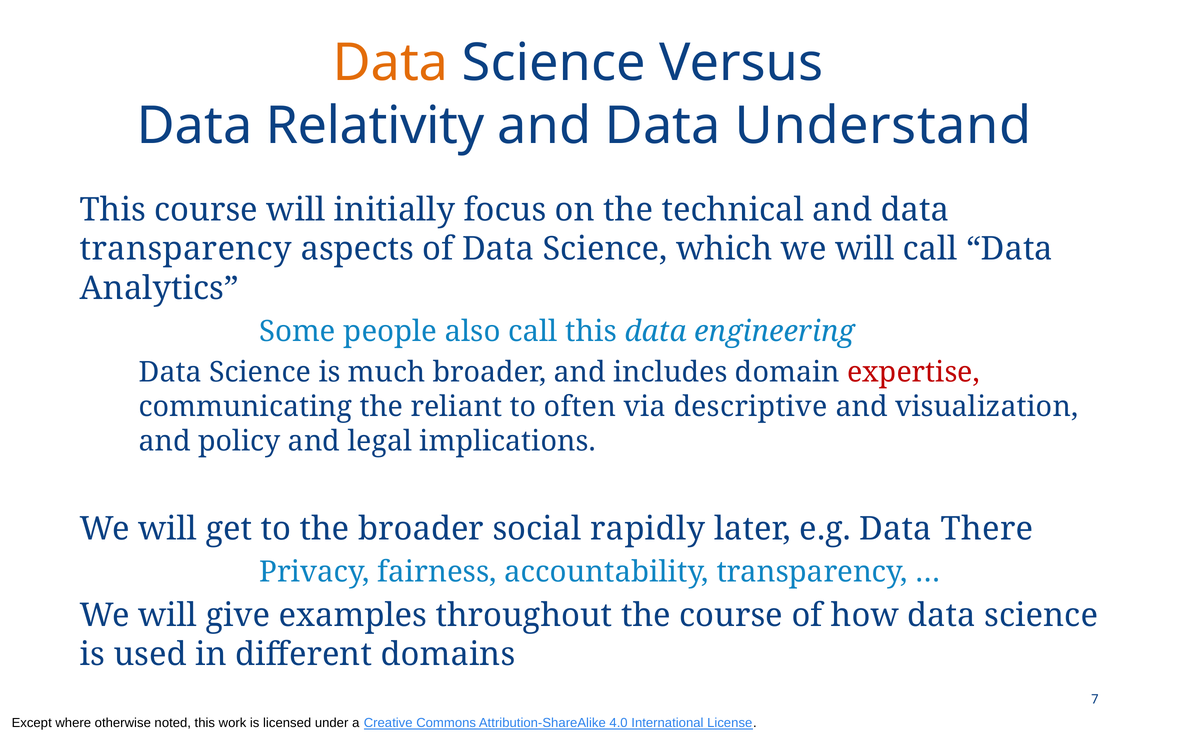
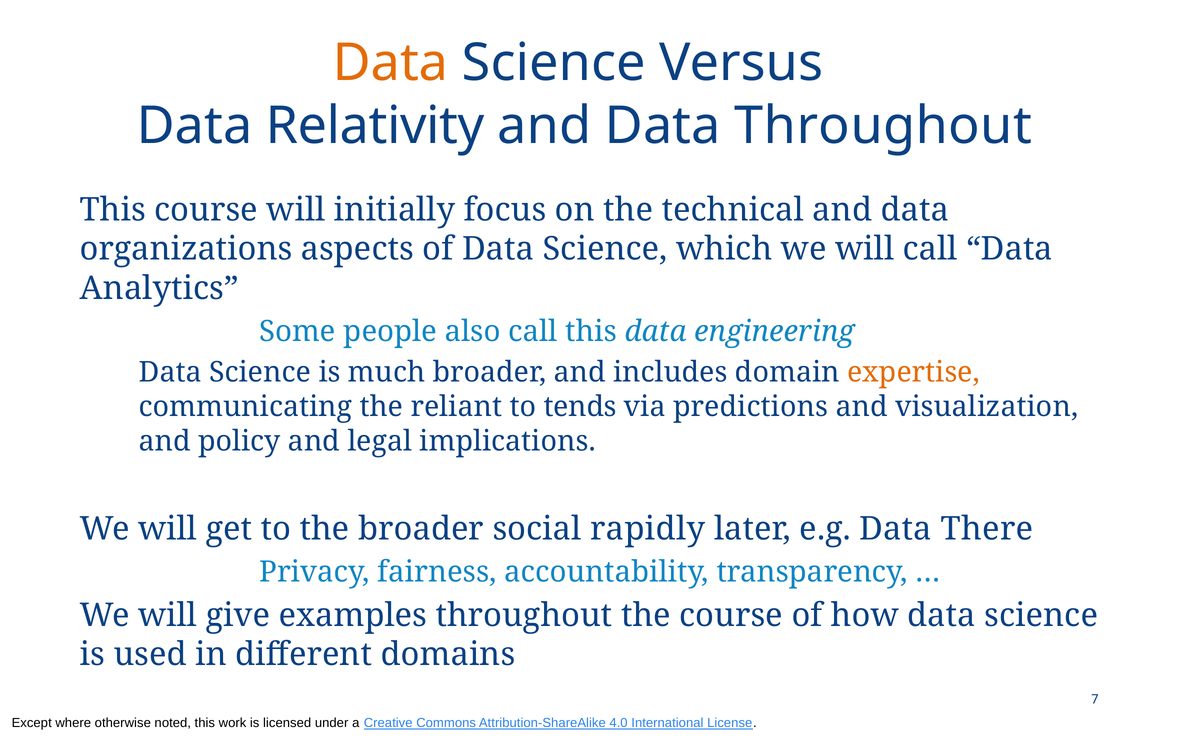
Data Understand: Understand -> Throughout (883, 126)
transparency: transparency -> organizations (186, 249)
expertise colour: red -> orange (914, 372)
often: often -> tends (580, 407)
descriptive: descriptive -> predictions (751, 407)
